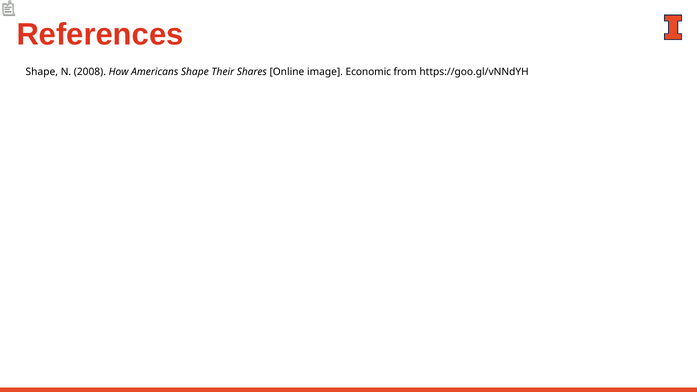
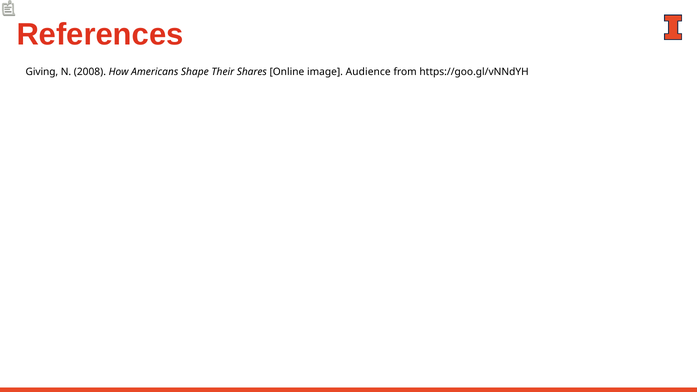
Shape: Shape -> Giving (42, 72)
Economic: Economic -> Audience (368, 72)
